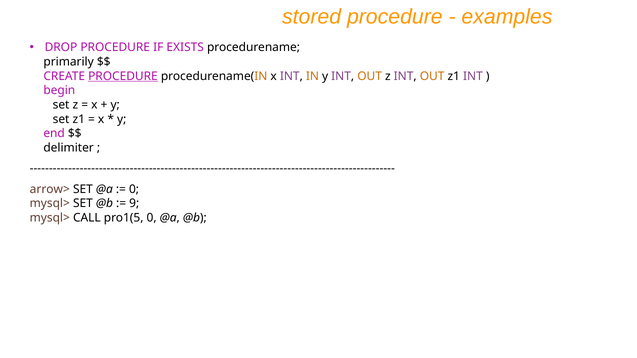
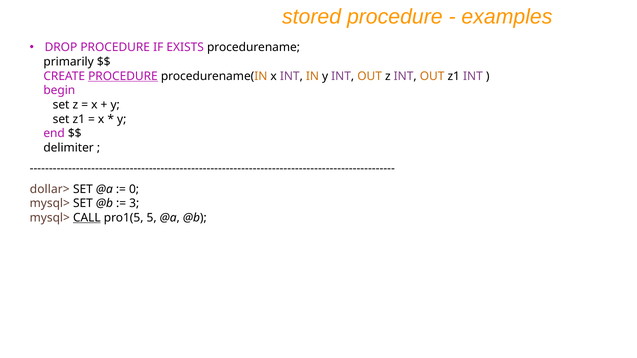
arrow>: arrow> -> dollar> (50, 189)
9: 9 -> 3 (134, 204)
CALL underline: none -> present (87, 218)
pro1(5 0: 0 -> 5 (152, 218)
